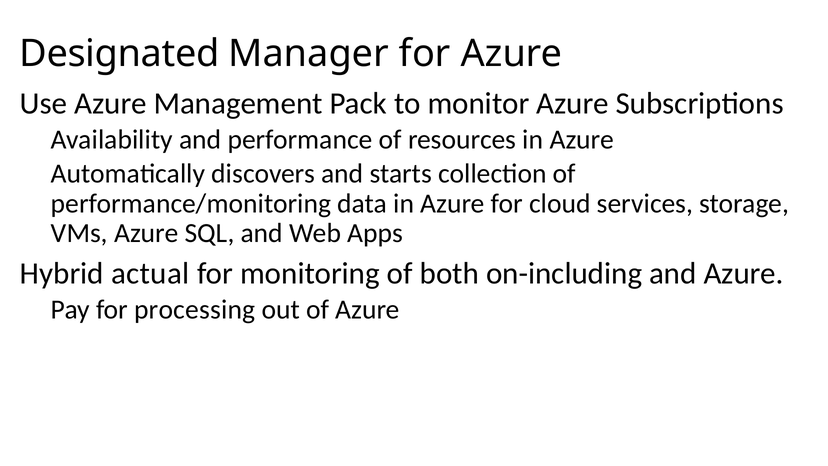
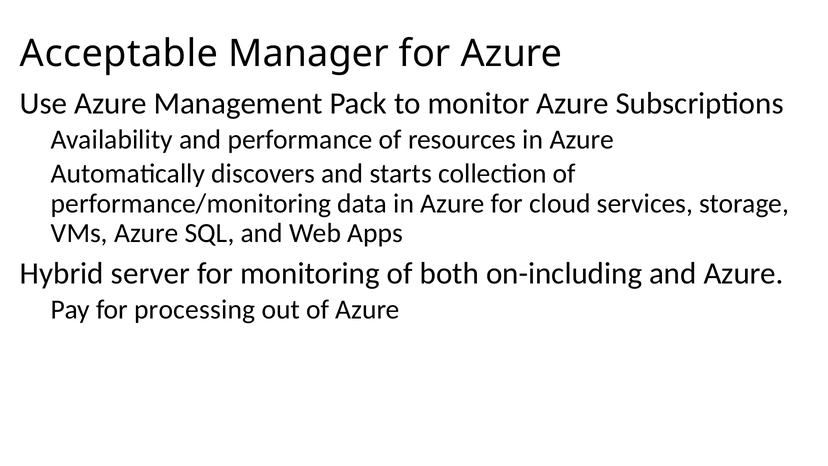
Designated: Designated -> Acceptable (119, 54)
actual: actual -> server (150, 273)
